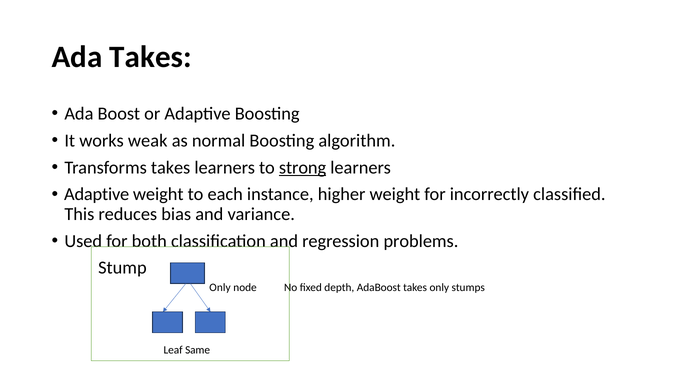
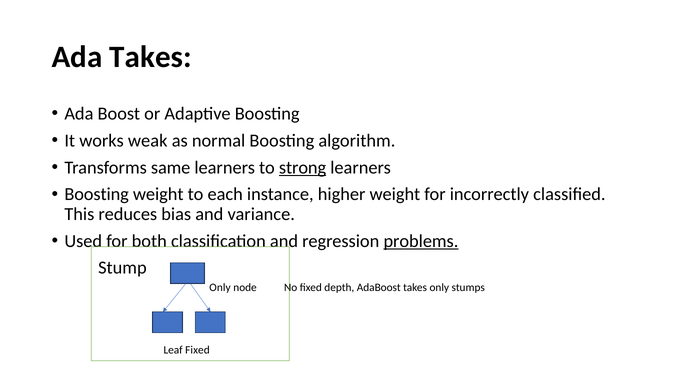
Transforms takes: takes -> same (171, 168)
Adaptive: Adaptive -> Boosting (97, 195)
problems underline: none -> present (421, 241)
Leaf Same: Same -> Fixed (197, 351)
